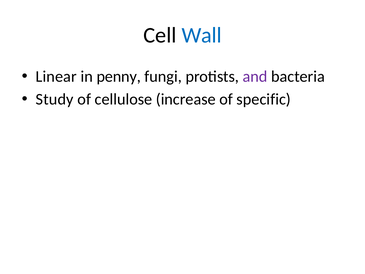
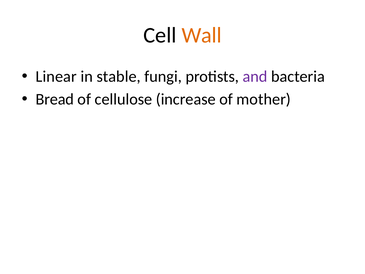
Wall colour: blue -> orange (202, 35)
penny: penny -> stable (119, 77)
Study: Study -> Bread (55, 99)
specific: specific -> mother (264, 99)
